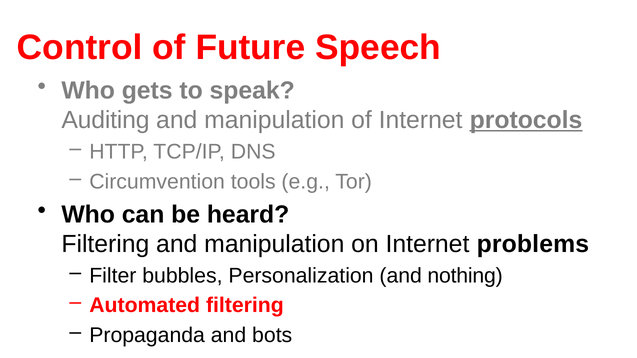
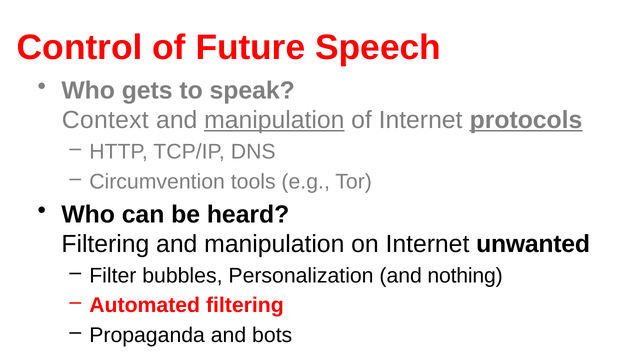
Auditing: Auditing -> Context (105, 120)
manipulation underline: none -> present (274, 120)
problems: problems -> unwanted (533, 244)
